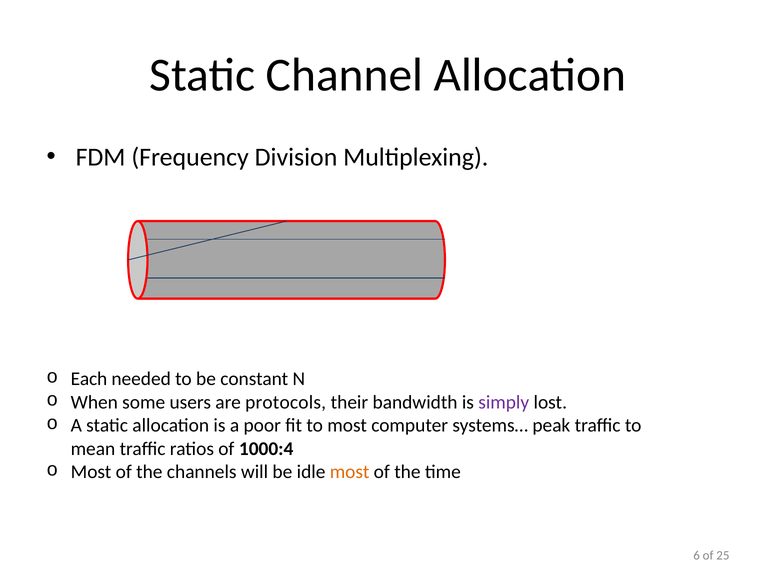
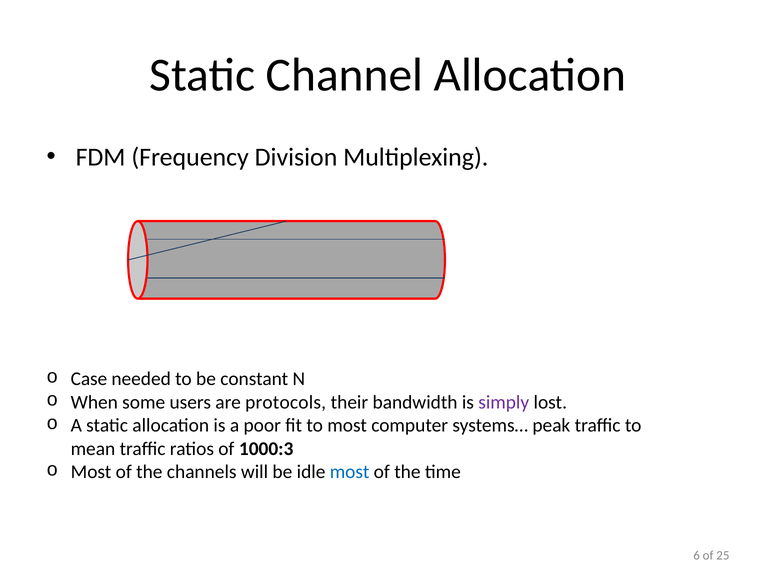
Each: Each -> Case (89, 379)
1000:4: 1000:4 -> 1000:3 (266, 449)
most colour: orange -> blue (350, 472)
